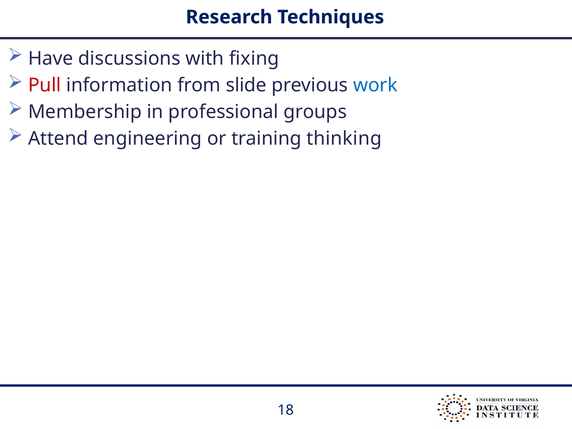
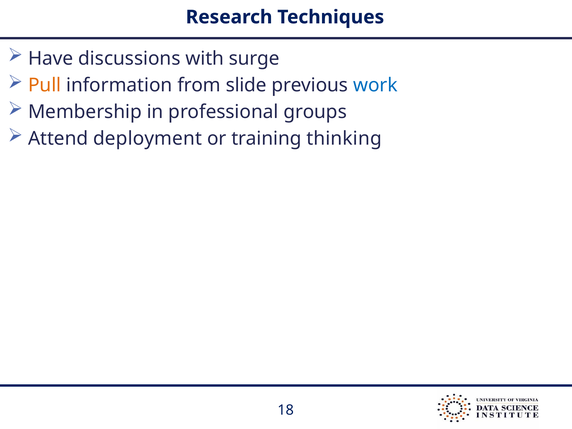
fixing: fixing -> surge (254, 58)
Pull colour: red -> orange (45, 85)
engineering: engineering -> deployment (148, 139)
